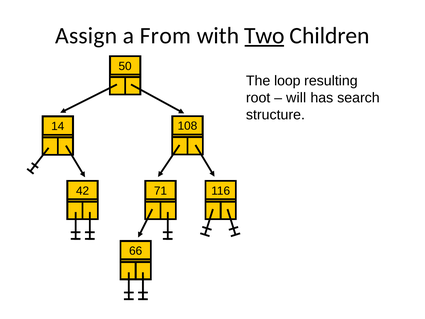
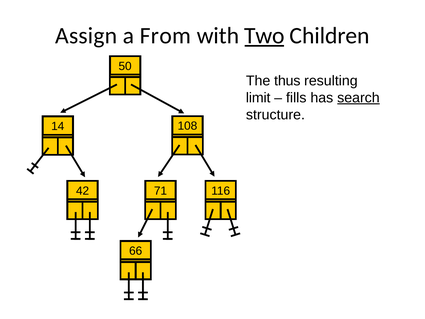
loop: loop -> thus (287, 81)
root: root -> limit (258, 98)
will: will -> fills (296, 98)
search underline: none -> present (358, 98)
